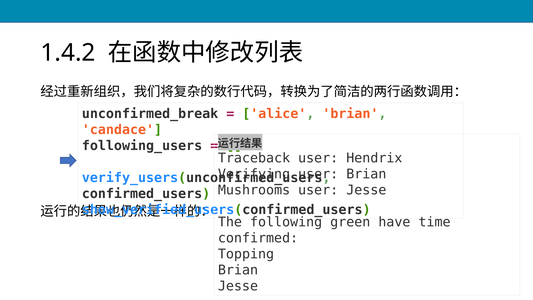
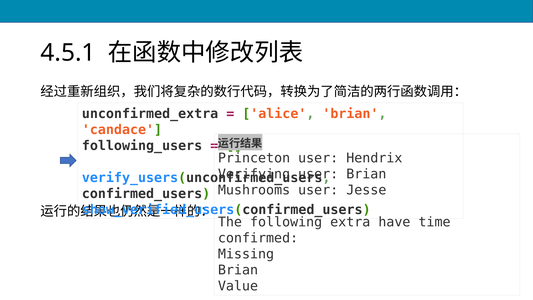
1.4.2: 1.4.2 -> 4.5.1 (68, 53)
unconfirmed_break: unconfirmed_break -> unconfirmed_extra (150, 114)
Traceback: Traceback -> Princeton (254, 158)
green: green -> extra (350, 222)
Topping: Topping -> Missing (246, 254)
Jesse: Jesse -> Value (238, 286)
